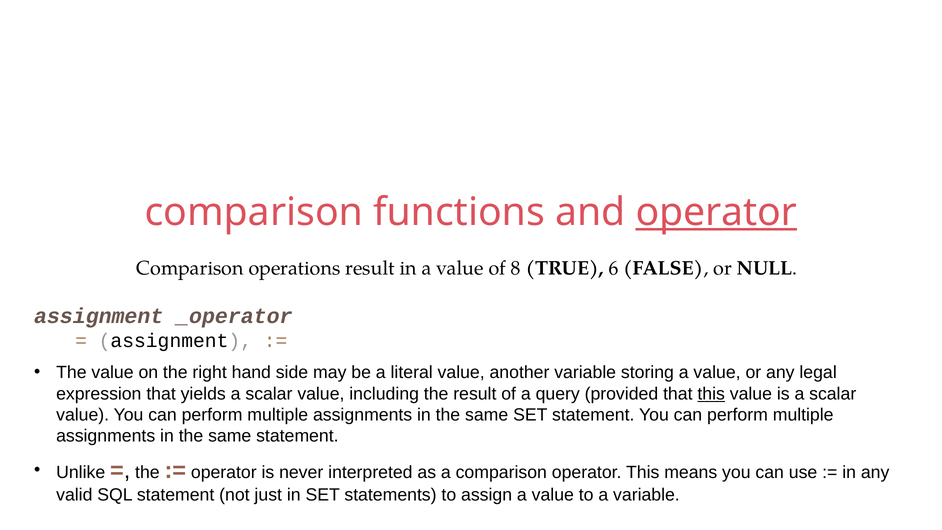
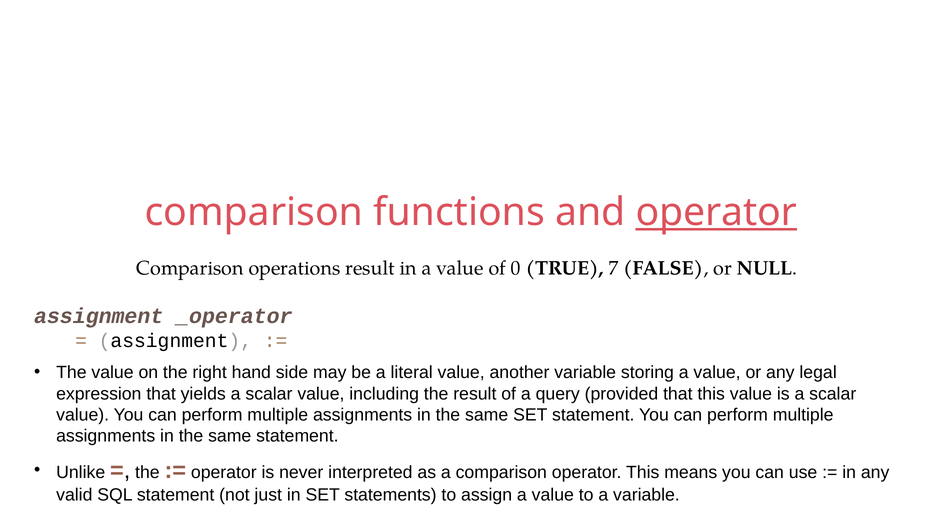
8: 8 -> 0 (516, 268)
6: 6 -> 7 (614, 268)
this underline: present -> none (711, 394)
